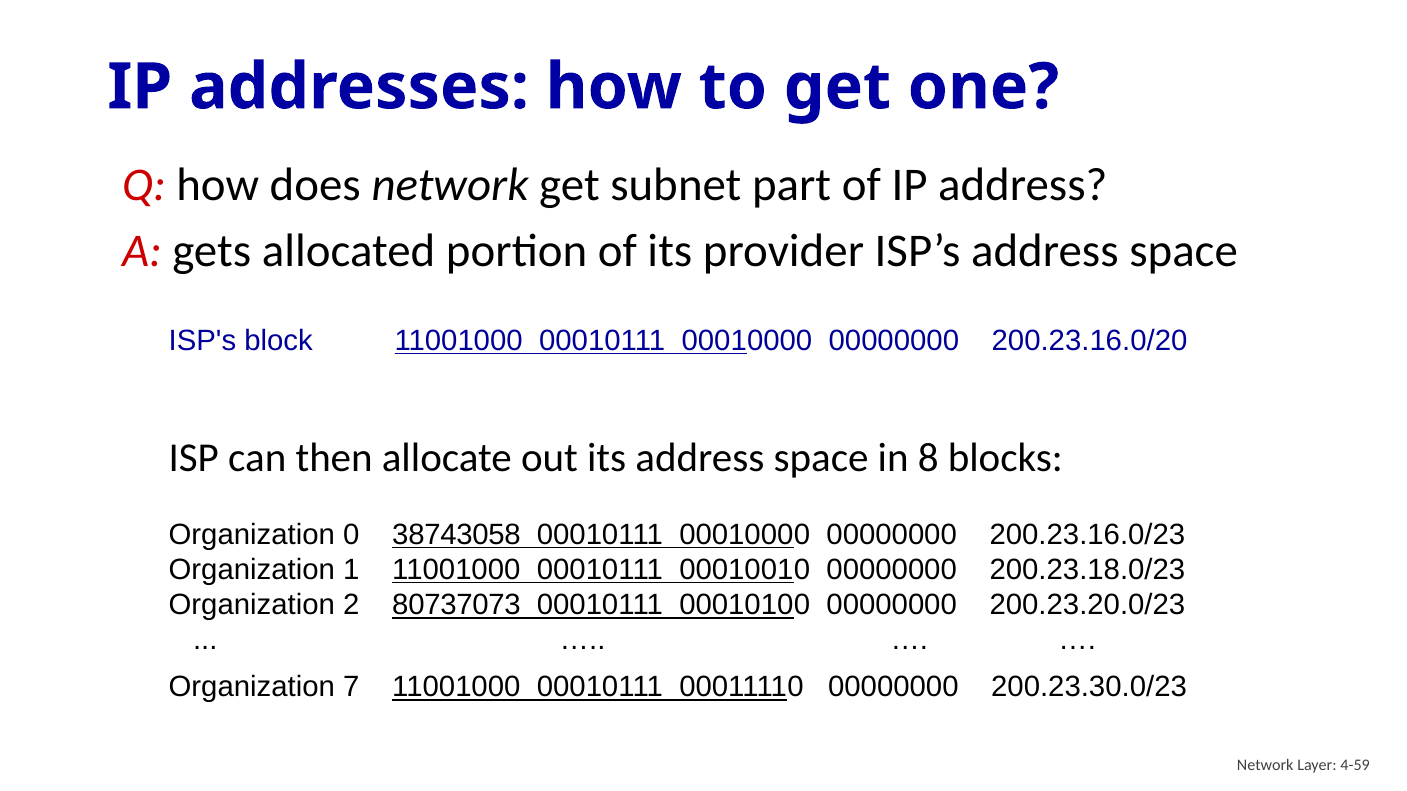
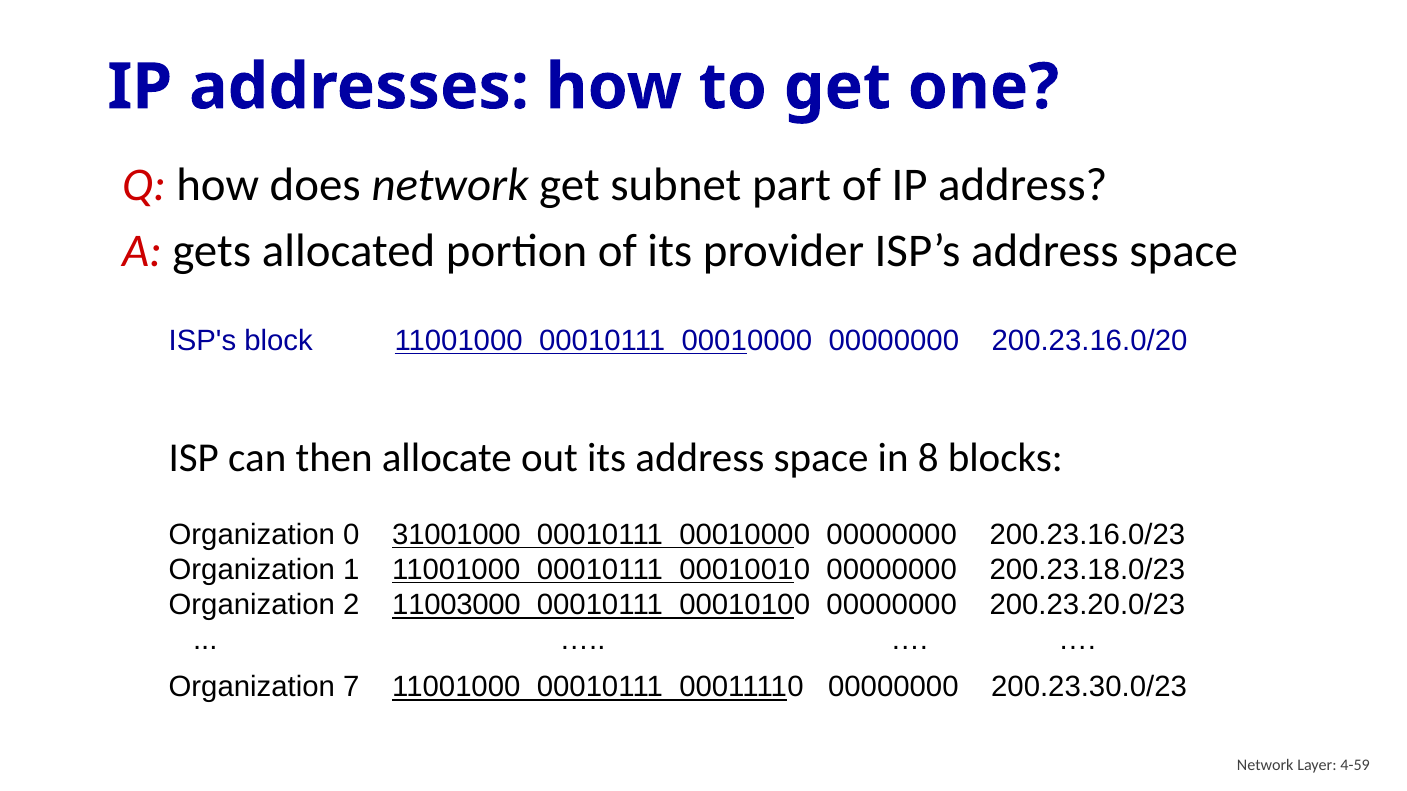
38743058: 38743058 -> 31001000 (456, 535)
80737073: 80737073 -> 11003000 (456, 605)
